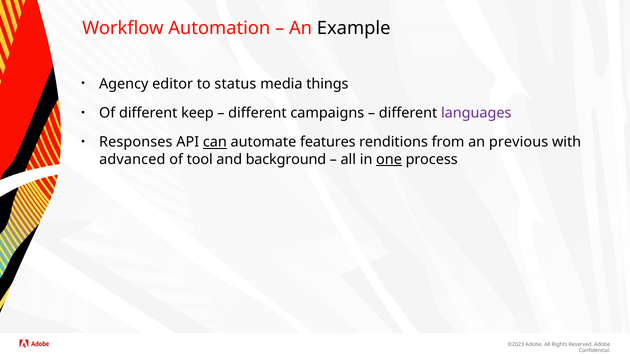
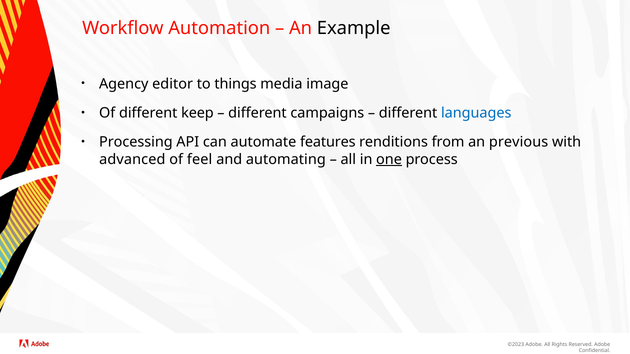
status: status -> things (236, 84)
things: things -> image (327, 84)
languages colour: purple -> blue (476, 113)
Responses: Responses -> Processing (136, 142)
can underline: present -> none (215, 142)
tool: tool -> feel (200, 160)
background: background -> automating (286, 160)
